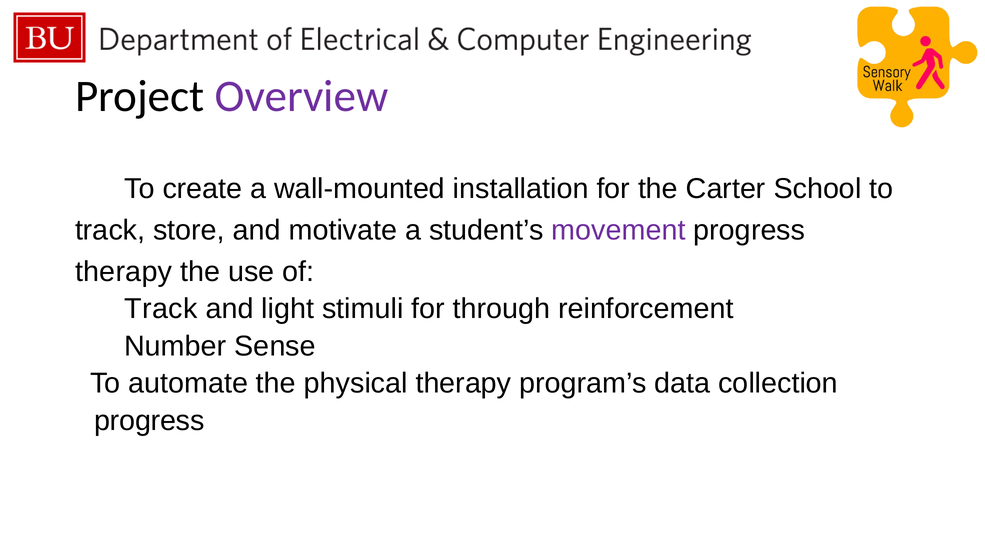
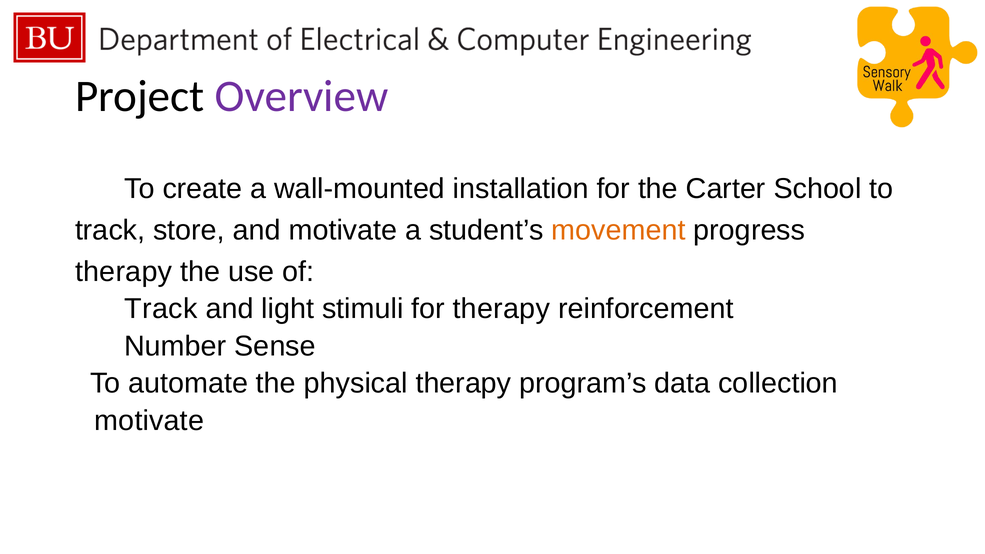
movement colour: purple -> orange (618, 230)
for through: through -> therapy (501, 309)
progress: progress -> motivate (149, 421)
